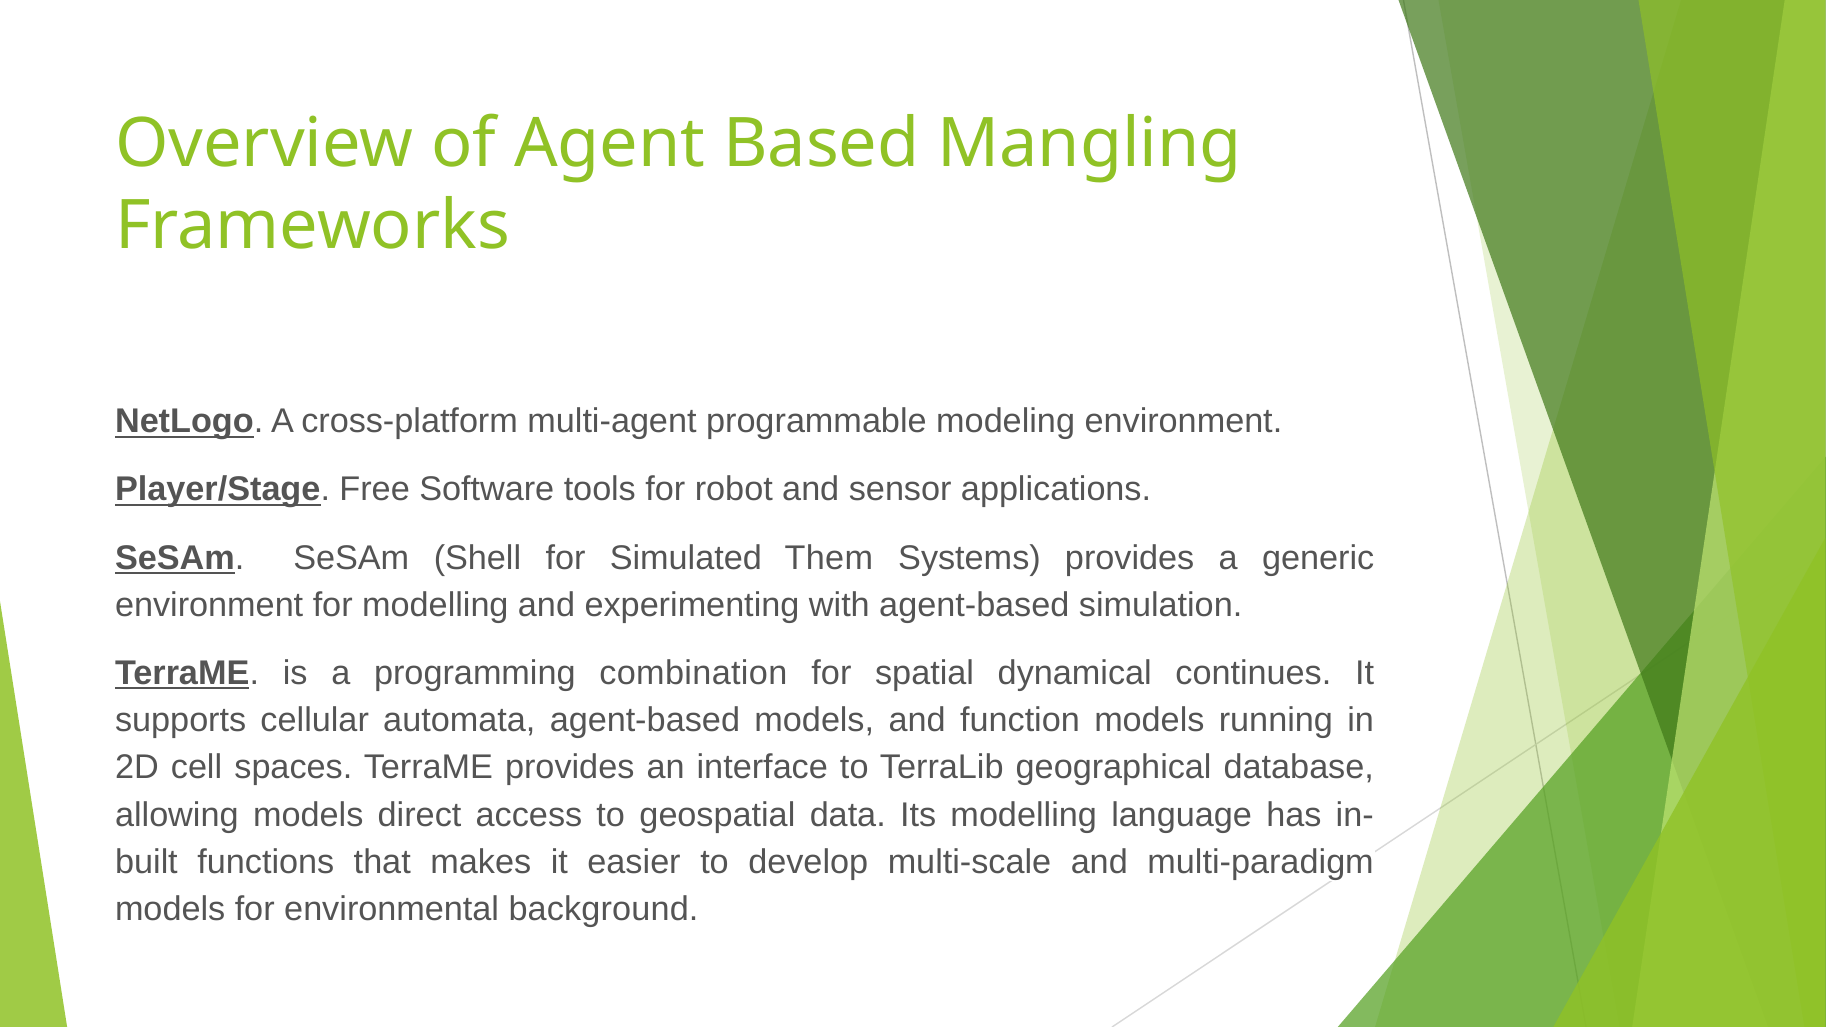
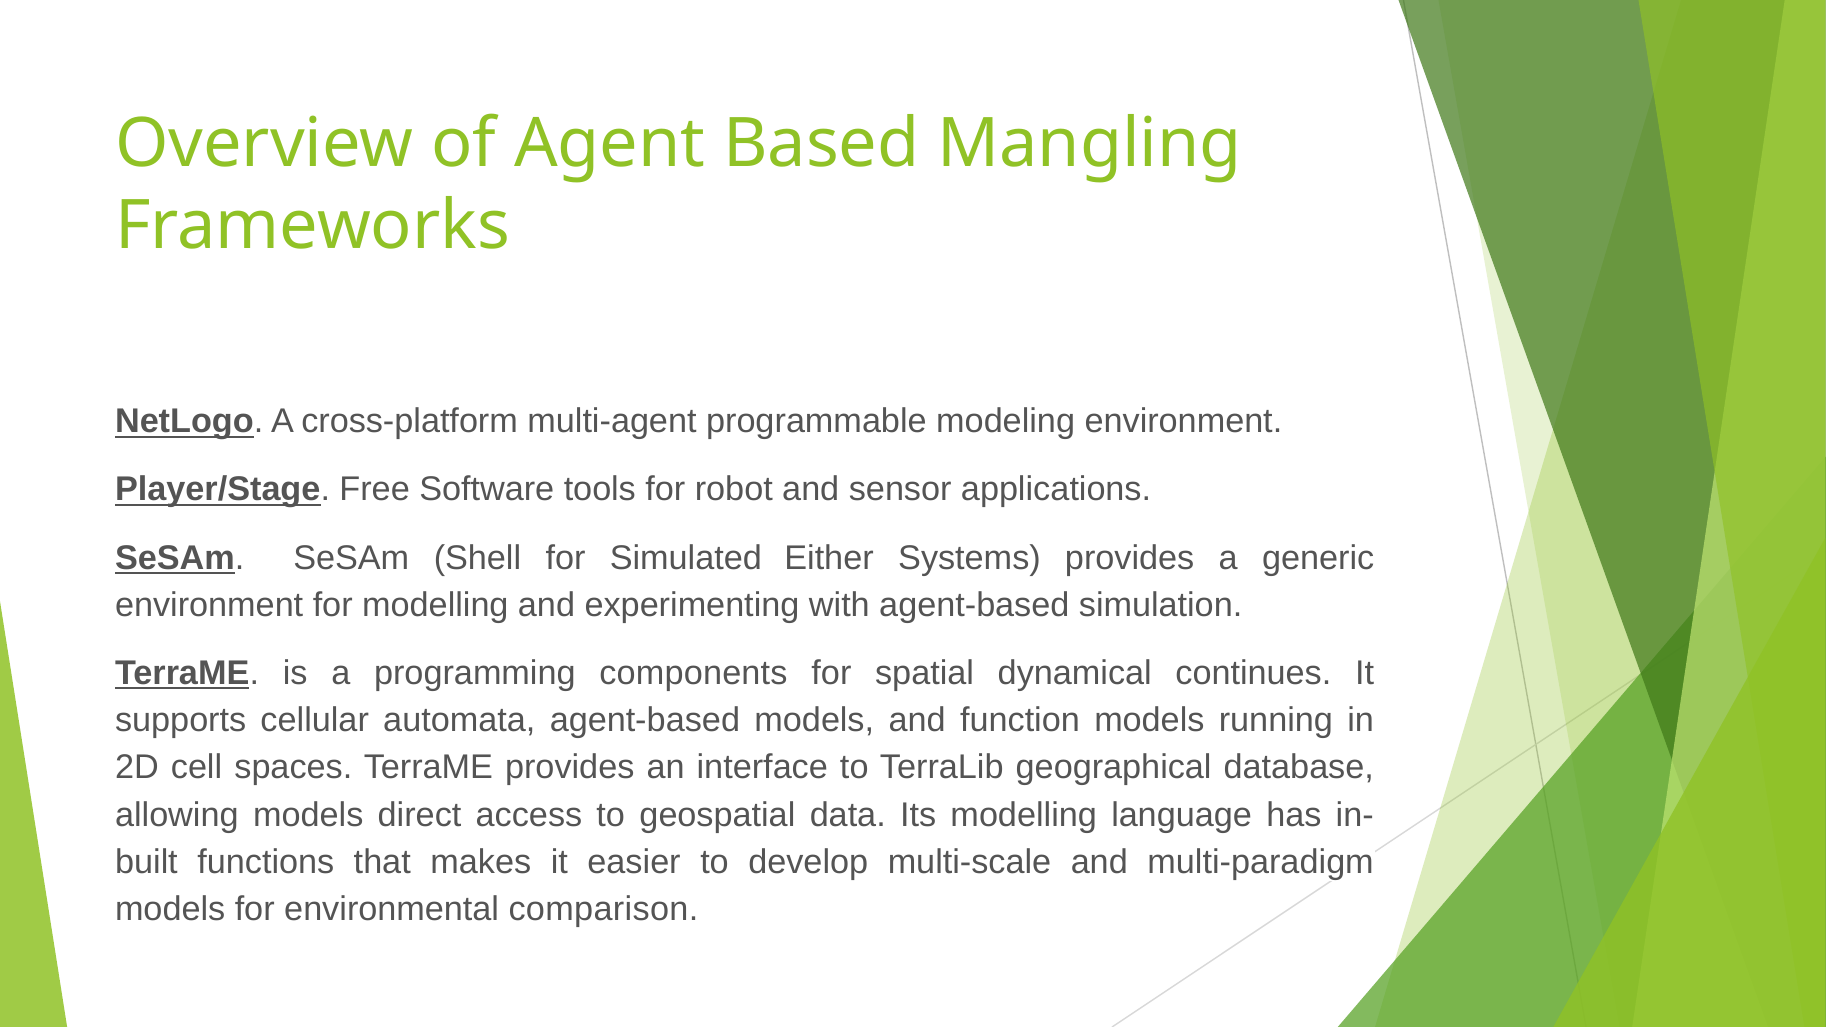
Them: Them -> Either (829, 558)
combination: combination -> components (693, 673)
background: background -> comparison (603, 909)
